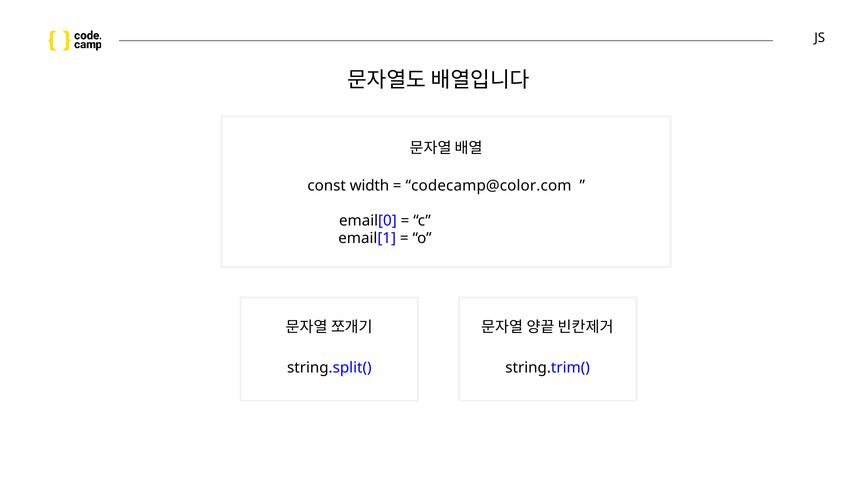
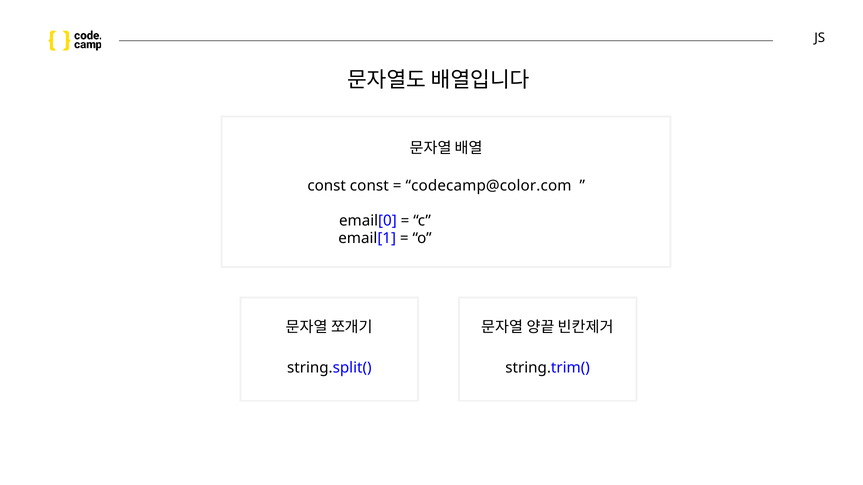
const width: width -> const (369, 186)
